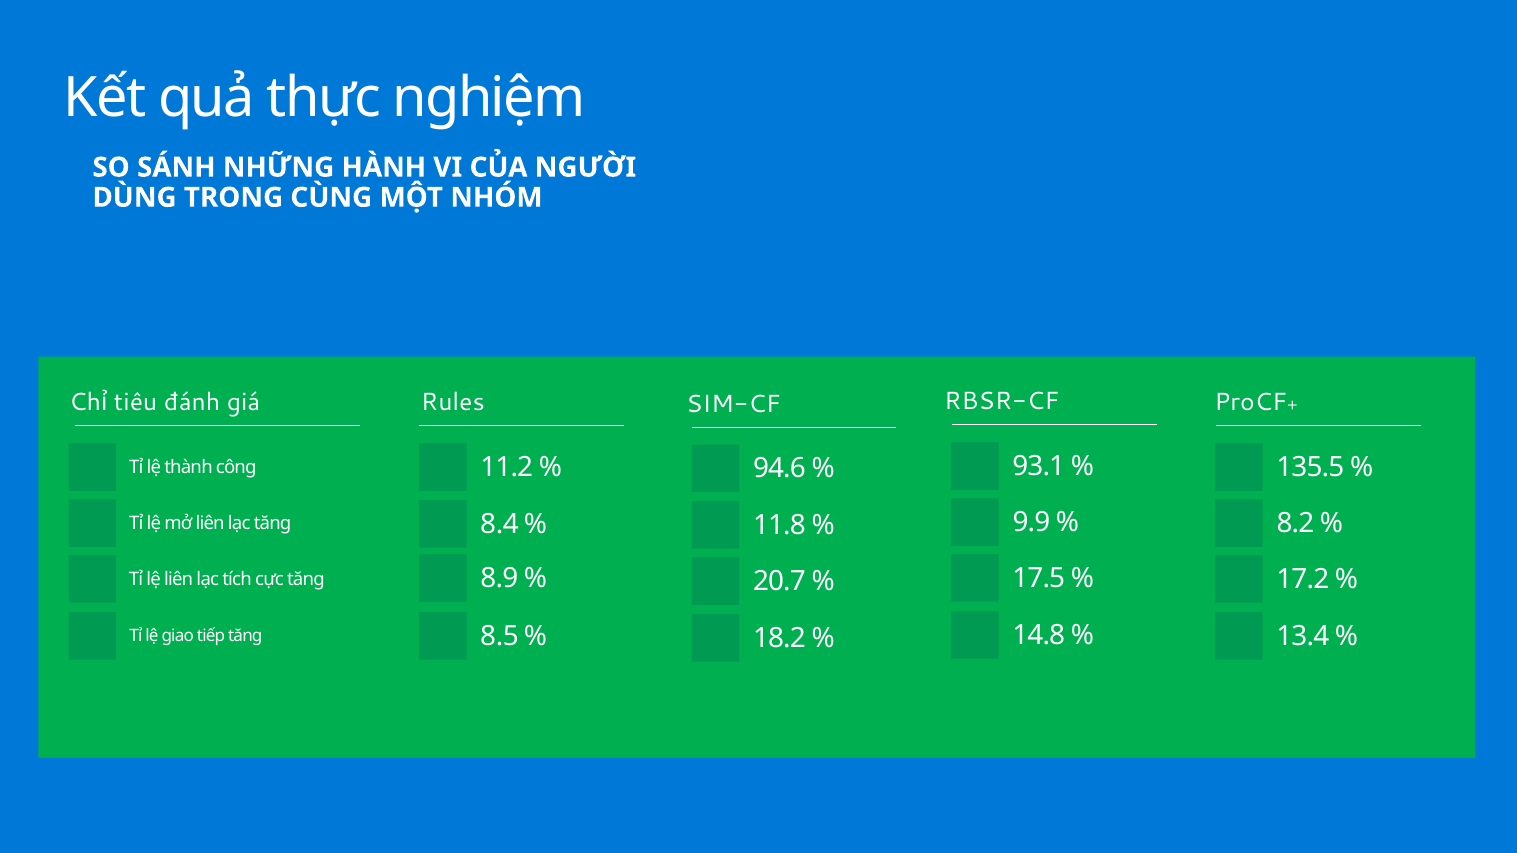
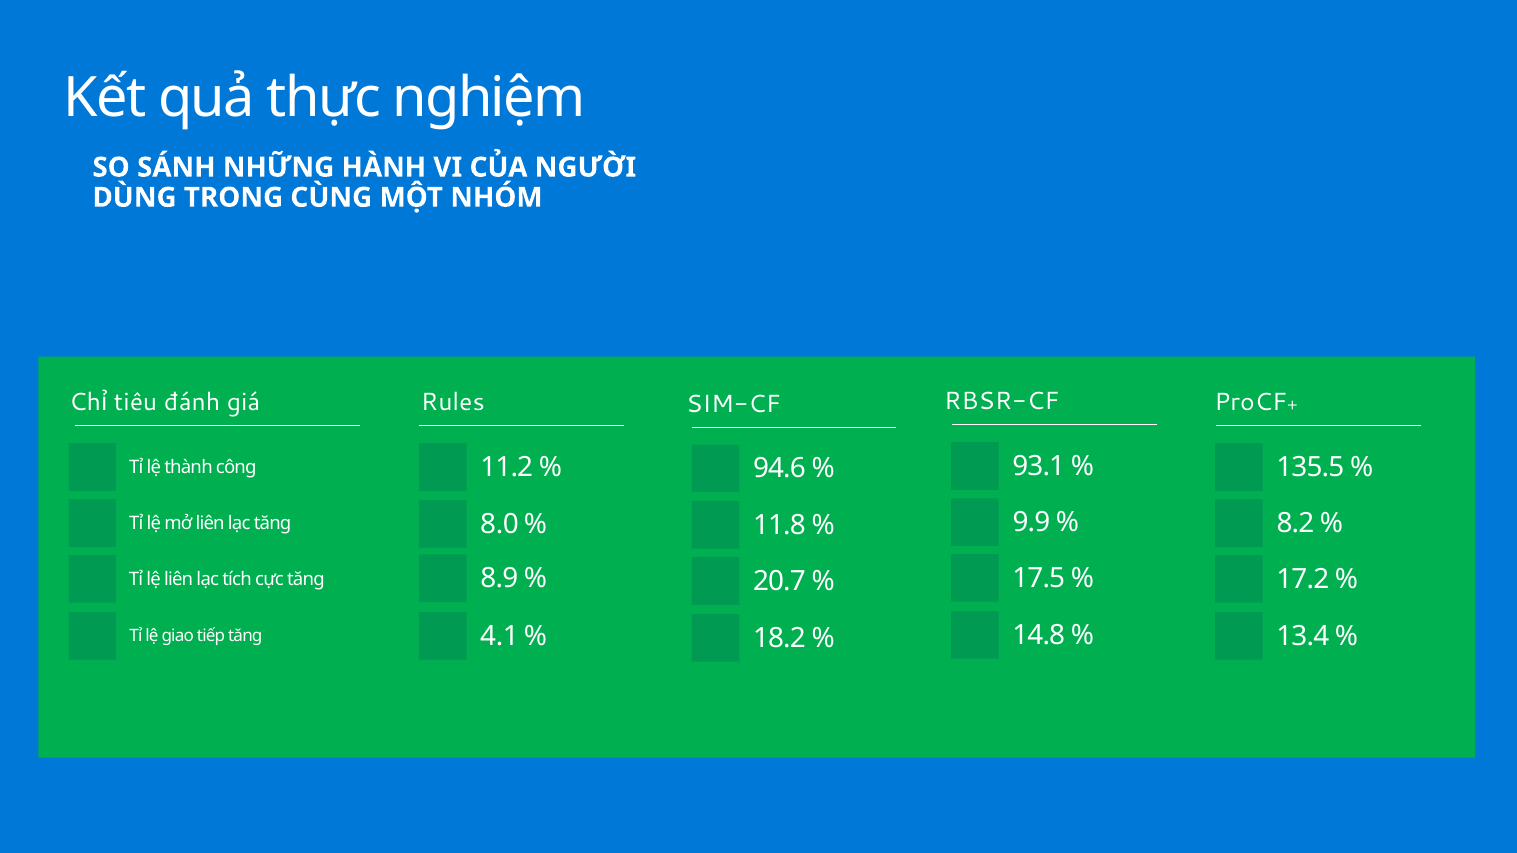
8.4: 8.4 -> 8.0 (500, 524)
8.5: 8.5 -> 4.1 (500, 636)
